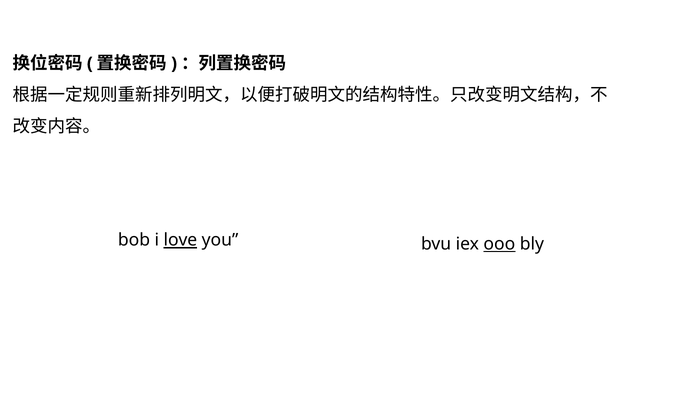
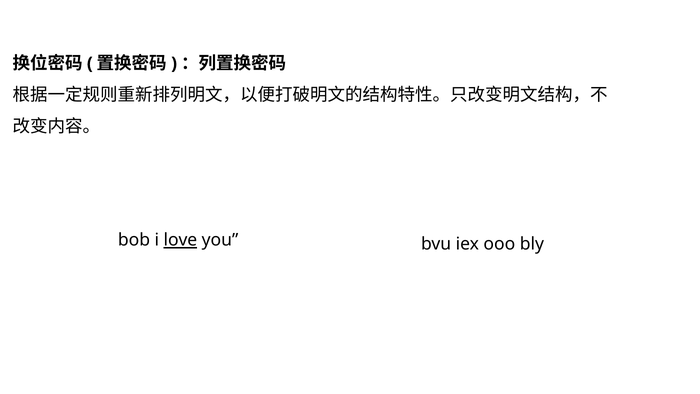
ooo underline: present -> none (499, 244)
